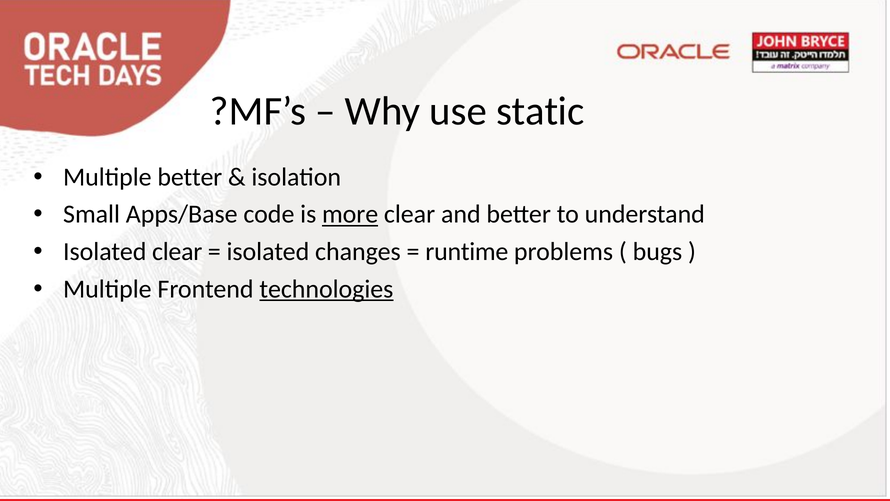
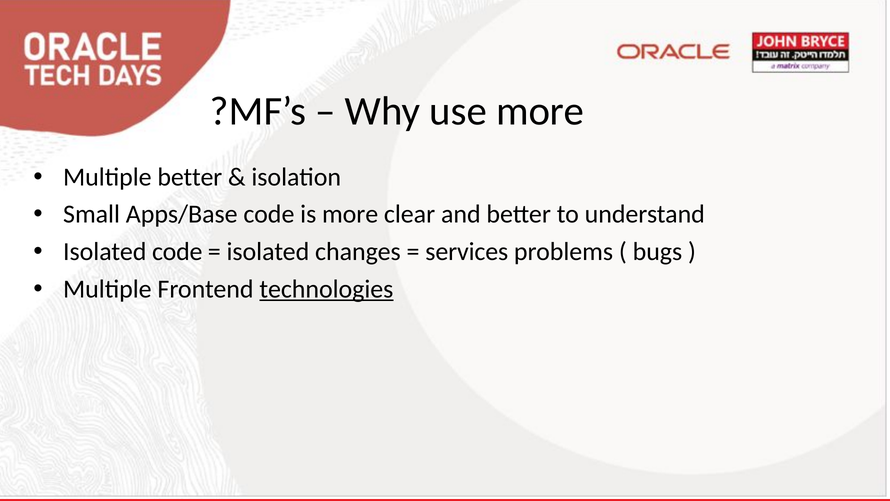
use static: static -> more (540, 111)
more underline: present -> none (350, 214)
Isolated clear: clear -> code (177, 252)
runtime: runtime -> services (467, 252)
